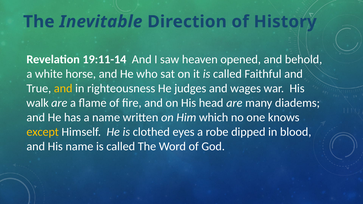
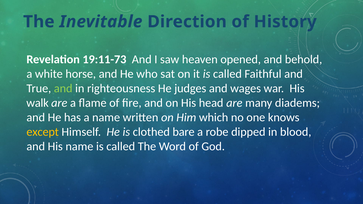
19:11-14: 19:11-14 -> 19:11-73 (104, 59)
and colour: yellow -> light green (63, 88)
eyes: eyes -> bare (184, 132)
